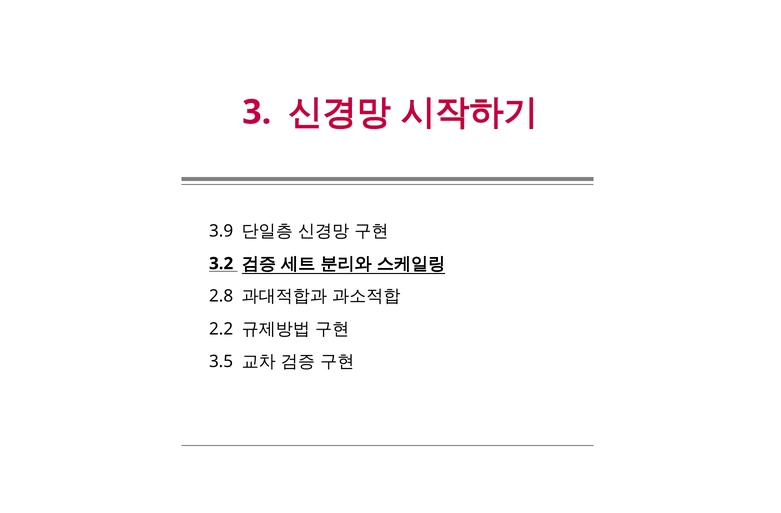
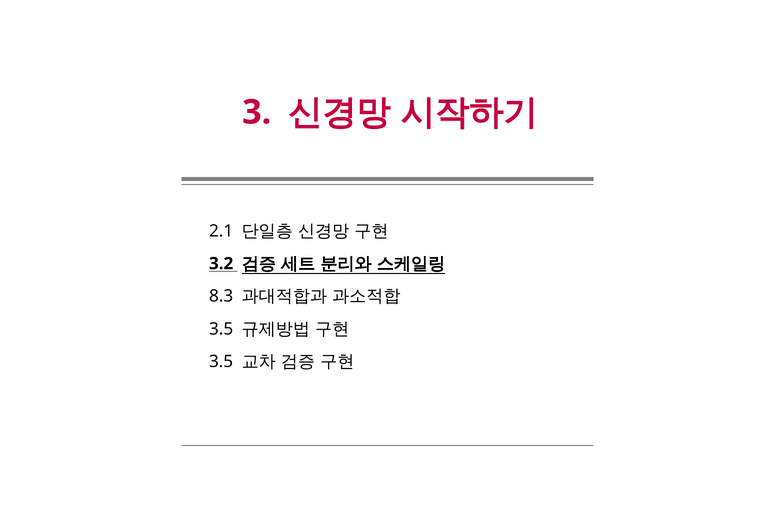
3.9: 3.9 -> 2.1 (221, 231)
2.8: 2.8 -> 8.3 (221, 296)
2.2: 2.2 -> 3.5 (221, 329)
